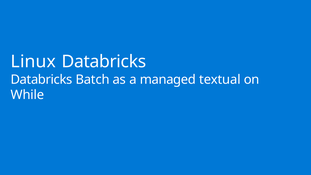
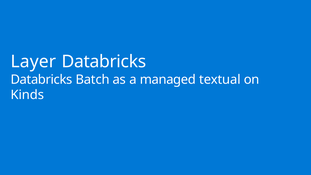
Linux: Linux -> Layer (33, 62)
While: While -> Kinds (27, 95)
